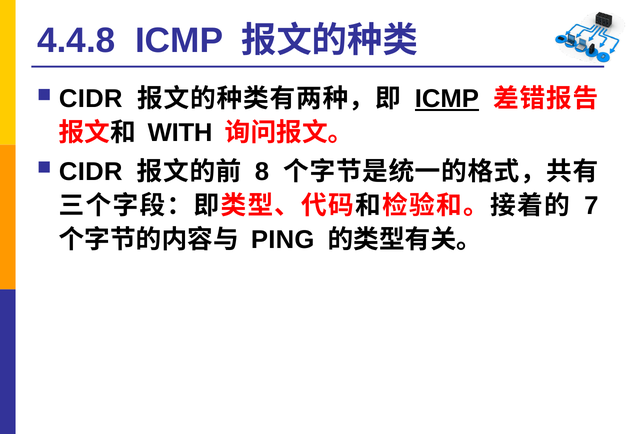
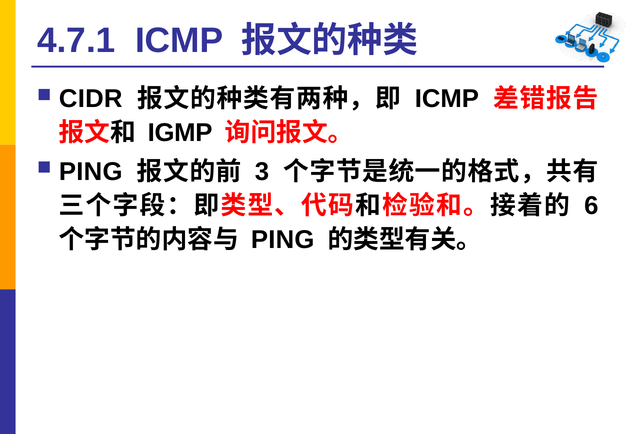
4.4.8: 4.4.8 -> 4.7.1 (76, 40)
ICMP underline: present -> none (447, 99)
WITH: WITH -> IGMP (180, 133)
CIDR: CIDR -> PING (91, 171)
8: 8 -> 3 (262, 171)
7: 7 -> 6 (591, 205)
